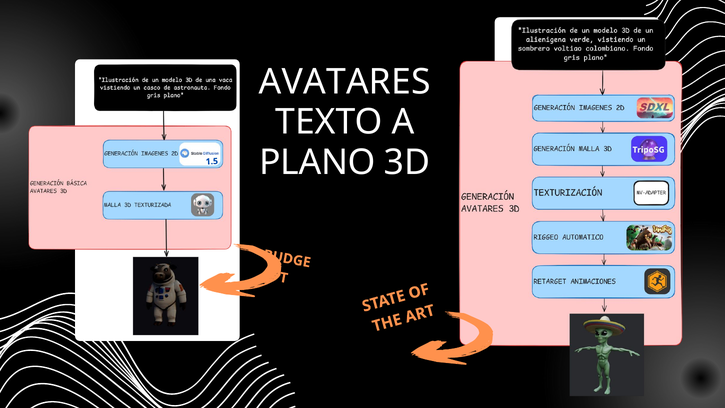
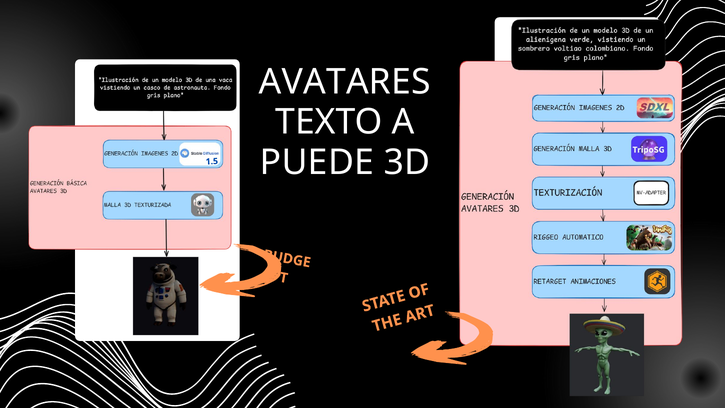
PLANO: PLANO -> PUEDE (317, 162)
